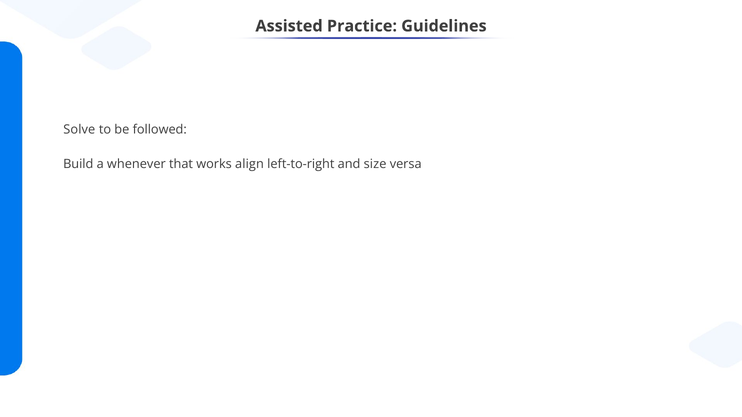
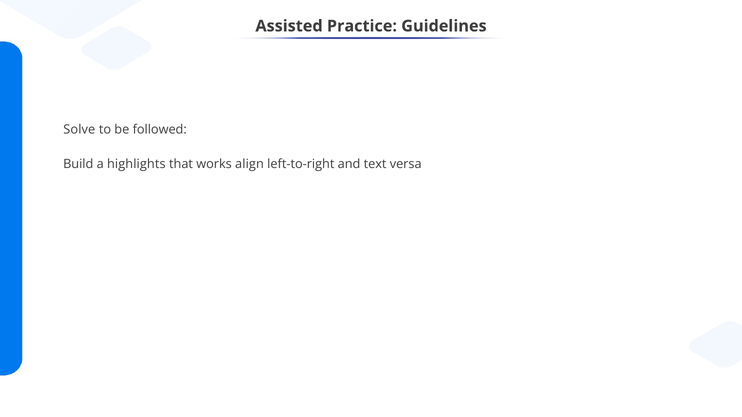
whenever: whenever -> highlights (136, 164)
size: size -> text (375, 164)
